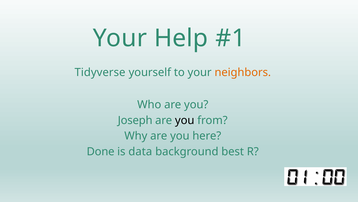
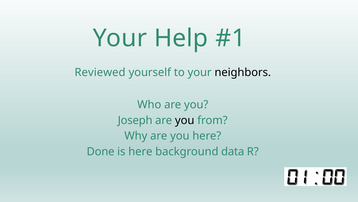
Tidyverse: Tidyverse -> Reviewed (100, 72)
neighbors colour: orange -> black (243, 72)
is data: data -> here (140, 151)
best: best -> data (233, 151)
